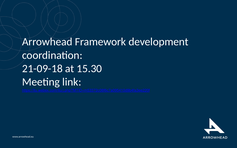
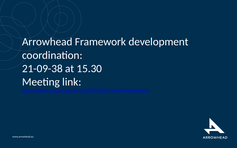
21-09-18: 21-09-18 -> 21-09-38 (42, 69)
